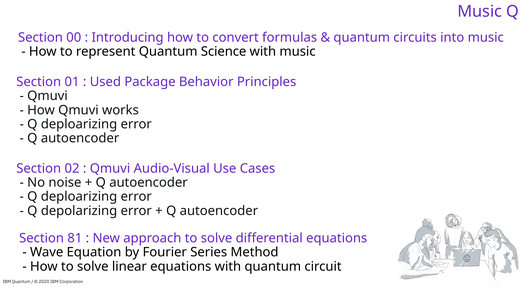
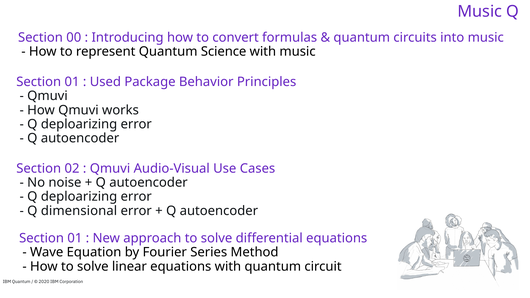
depolarizing: depolarizing -> dimensional (79, 211)
81: 81 -> 01 (75, 238)
